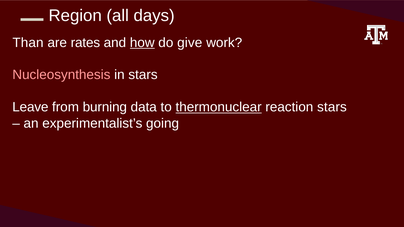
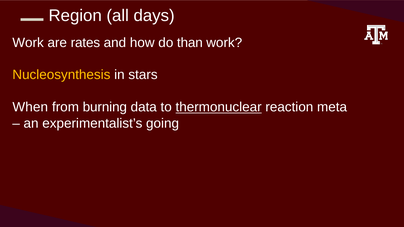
Than: Than -> Work (28, 43)
how underline: present -> none (142, 43)
give: give -> than (190, 43)
Nucleosynthesis colour: pink -> yellow (61, 75)
Leave: Leave -> When (30, 107)
reaction stars: stars -> meta (332, 107)
